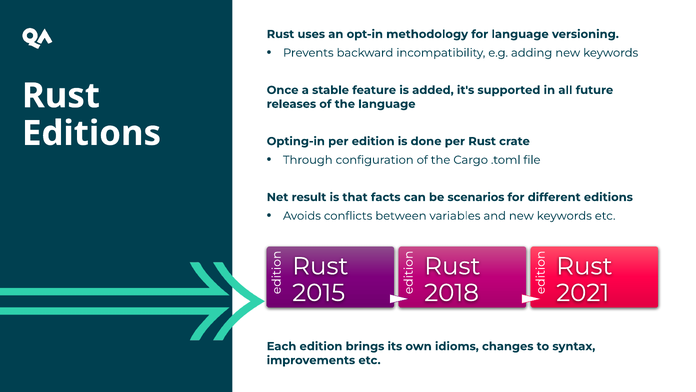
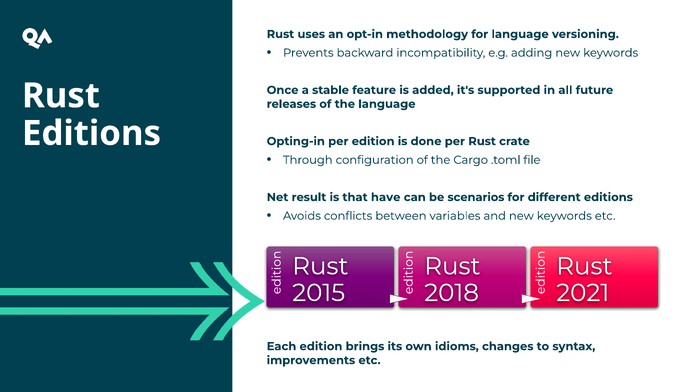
facts: facts -> have (386, 197)
